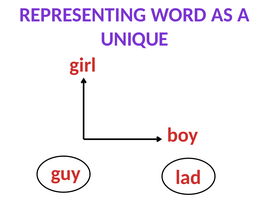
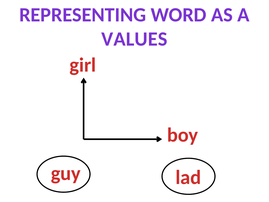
UNIQUE: UNIQUE -> VALUES (134, 39)
